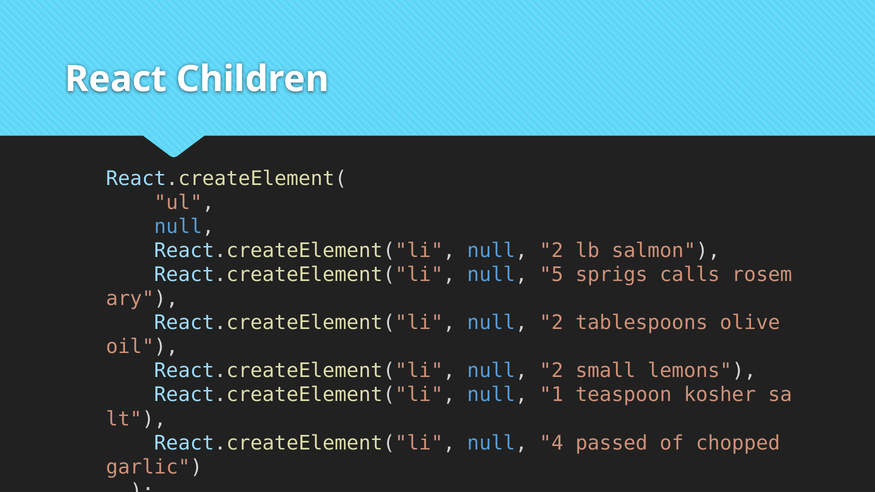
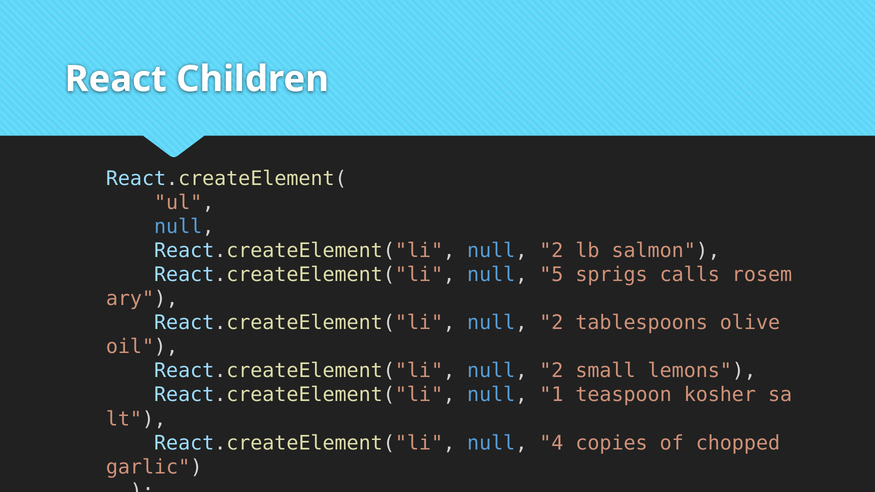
passed: passed -> copies (612, 443)
